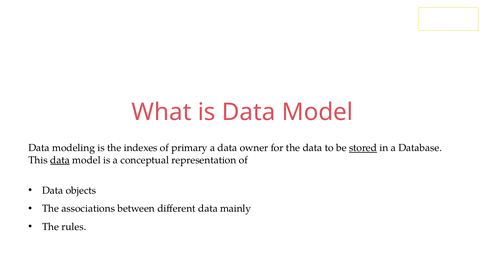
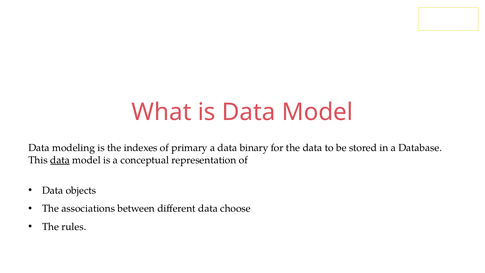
owner: owner -> binary (254, 148)
stored underline: present -> none (363, 148)
mainly: mainly -> choose (236, 208)
